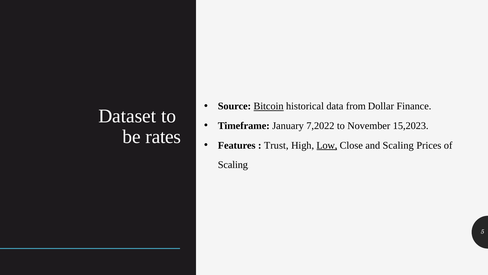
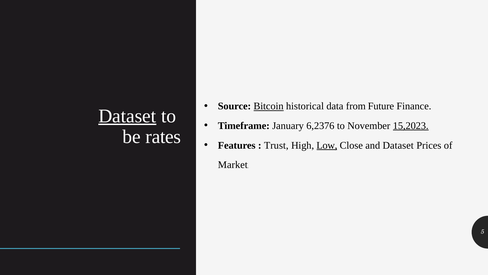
Dollar: Dollar -> Future (381, 106)
Dataset underline: none -> present (127, 116)
7,2022: 7,2022 -> 6,2376 (320, 126)
15,2023 underline: none -> present (411, 126)
and Scaling: Scaling -> Dataset (398, 145)
Scaling: Scaling -> Market (233, 165)
